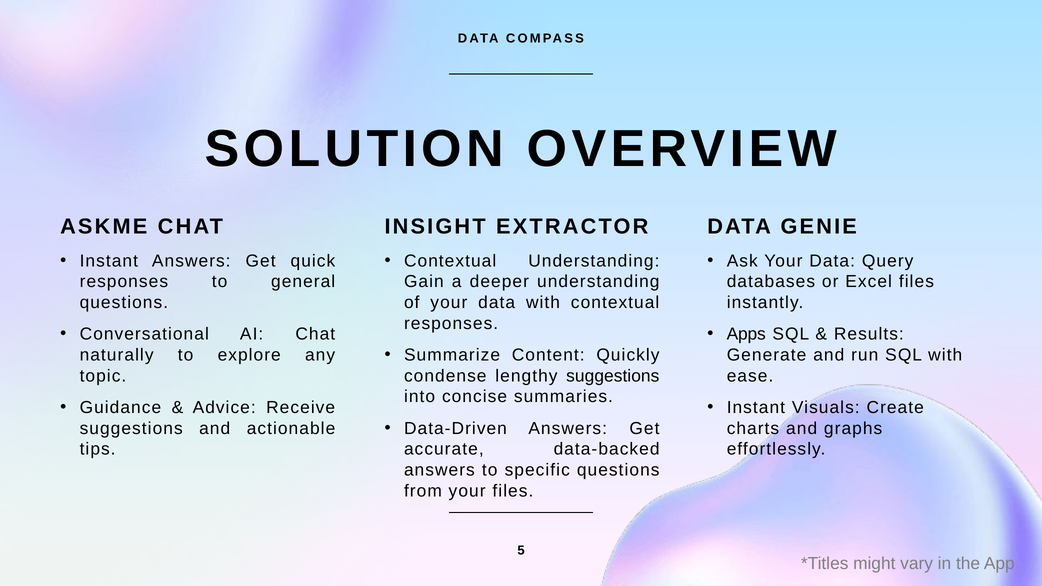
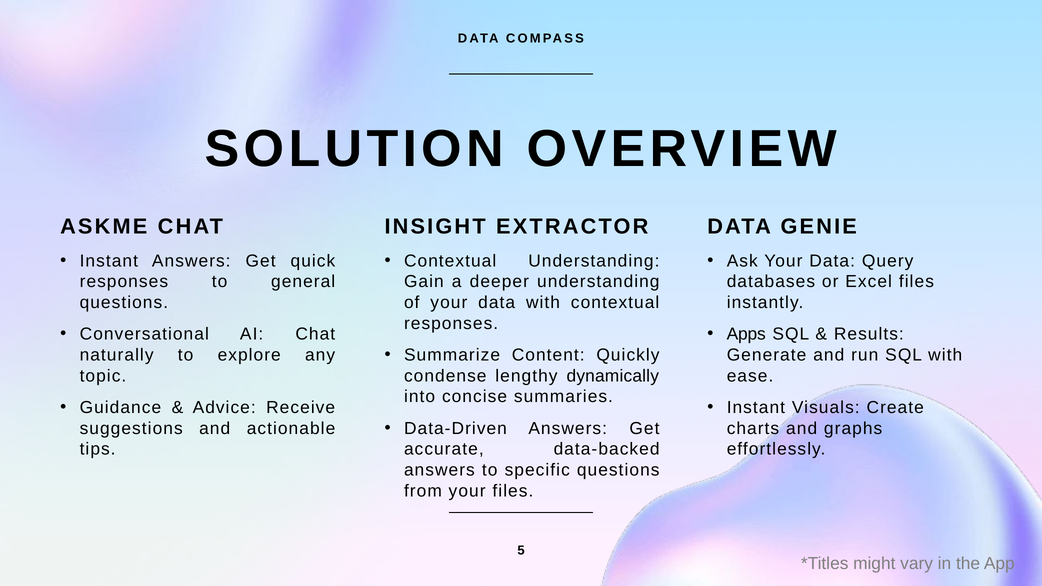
lengthy suggestions: suggestions -> dynamically (613, 376)
